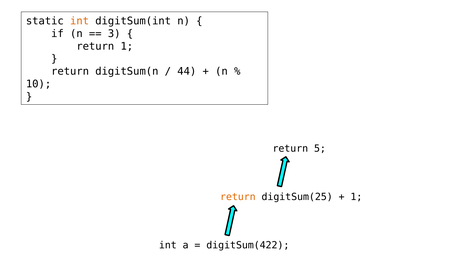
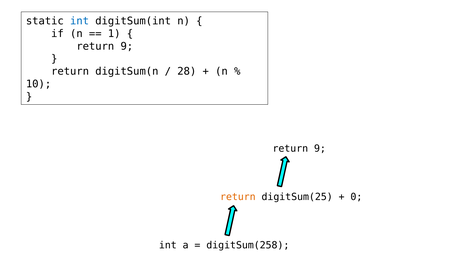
int colour: orange -> blue (80, 21)
3: 3 -> 1 (114, 34)
1: 1 -> 9 (127, 46)
44: 44 -> 28 (187, 71)
5: 5 -> 9 (320, 149)
1: 1 -> 0 (356, 197)
digitSum(422: digitSum(422 -> digitSum(258 (248, 245)
